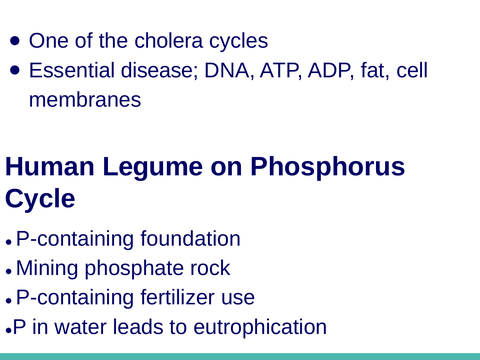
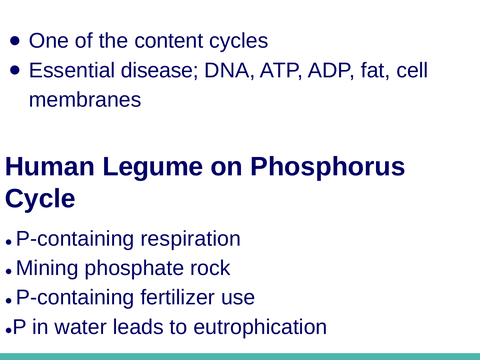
cholera: cholera -> content (169, 41)
foundation: foundation -> respiration (191, 239)
